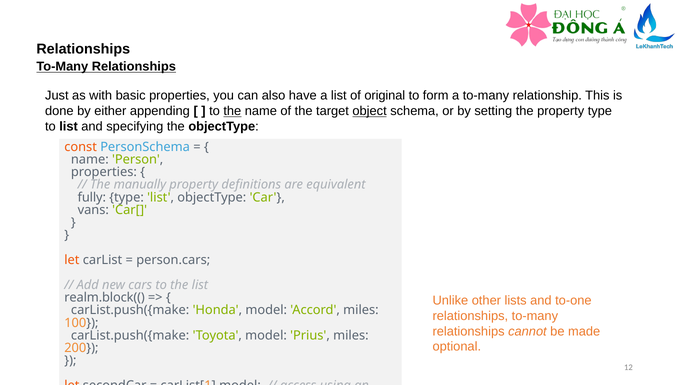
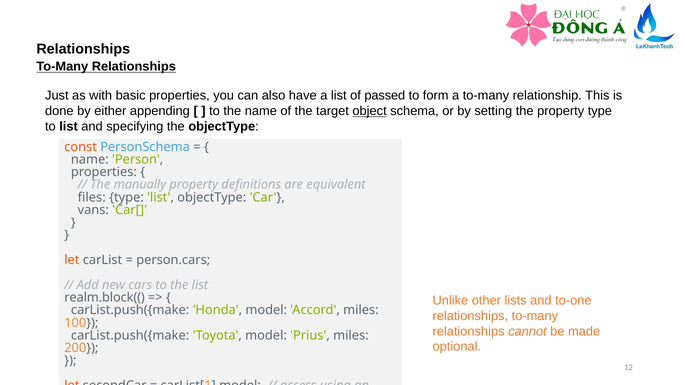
original: original -> passed (385, 96)
the underline: present -> none (232, 111)
fully: fully -> files (92, 197)
